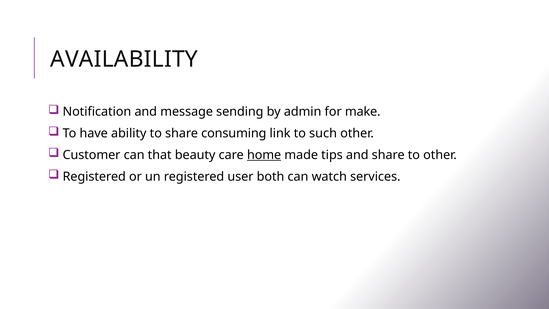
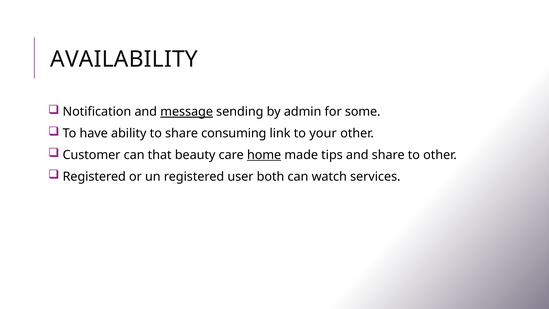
message underline: none -> present (187, 112)
make: make -> some (363, 112)
such: such -> your (323, 133)
